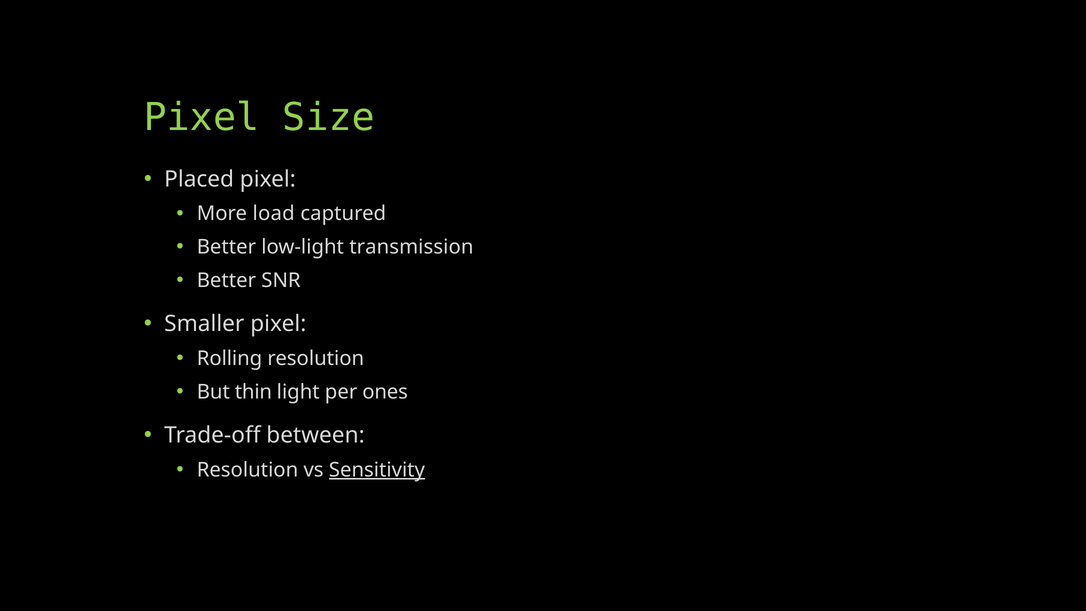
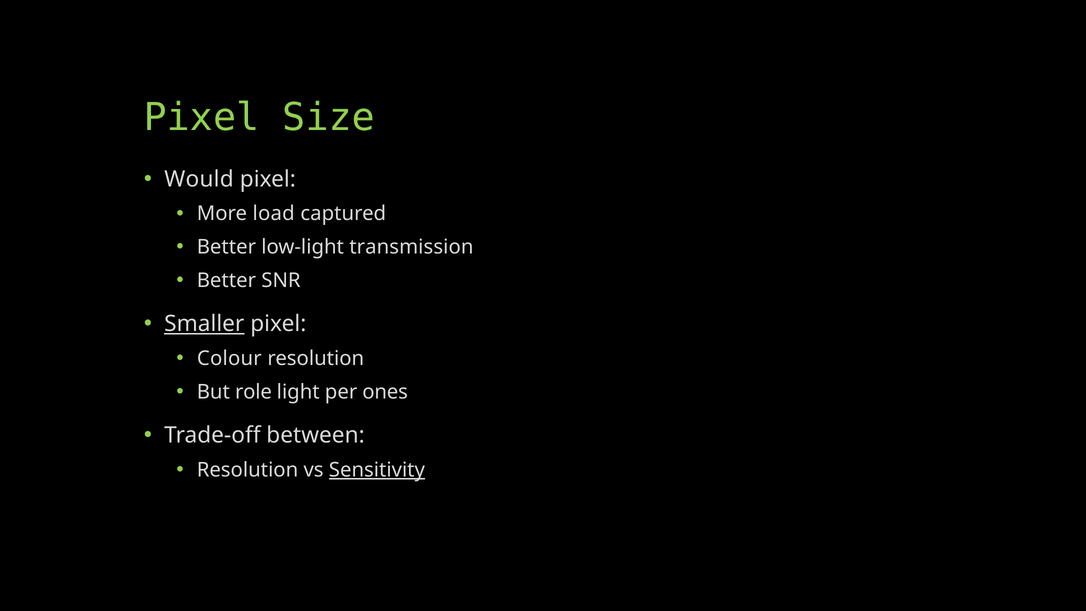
Placed: Placed -> Would (199, 179)
Smaller underline: none -> present (204, 324)
Rolling: Rolling -> Colour (229, 358)
thin: thin -> role (253, 392)
